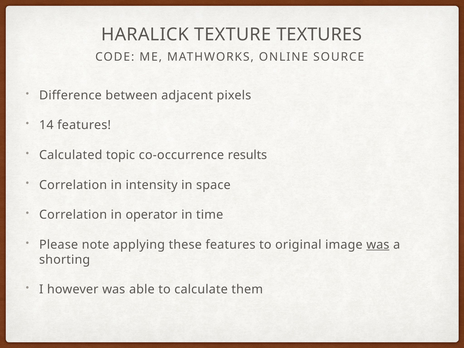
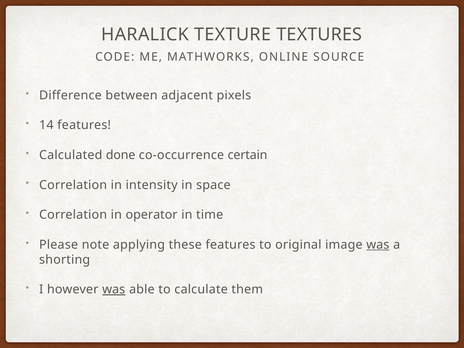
topic: topic -> done (121, 155)
results: results -> certain (248, 155)
was underline: none -> present (114, 290)
